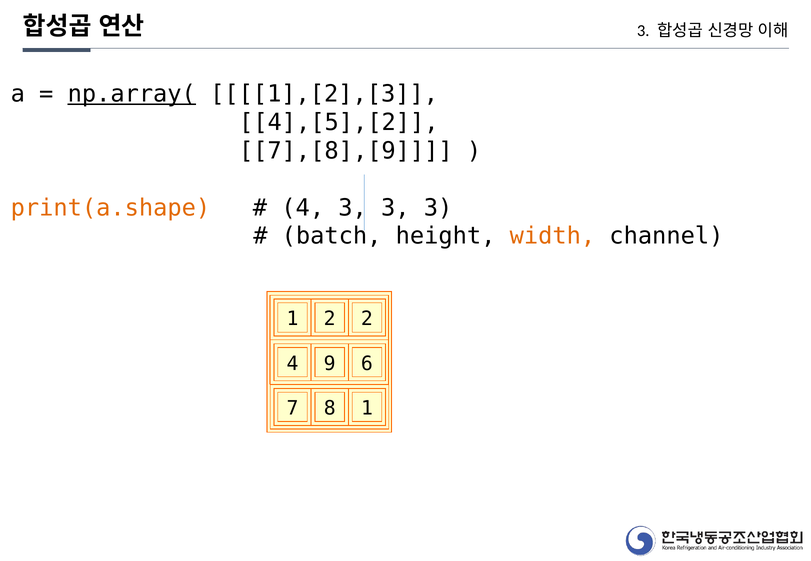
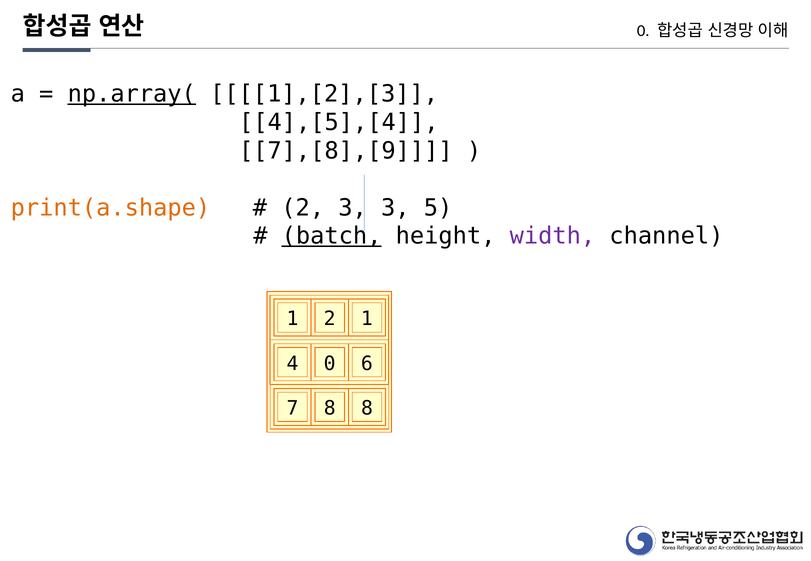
3: 3 -> 0 (643, 31)
4],[5],[2: 4],[5],[2 -> 4],[5],[4 (339, 123)
4: 4 -> 2 (303, 208)
3 3 3: 3 -> 5 (438, 208)
batch underline: none -> present (332, 236)
width colour: orange -> purple (552, 236)
2 2: 2 -> 1 (367, 319)
4 9: 9 -> 0 (330, 364)
8 1: 1 -> 8 (367, 409)
